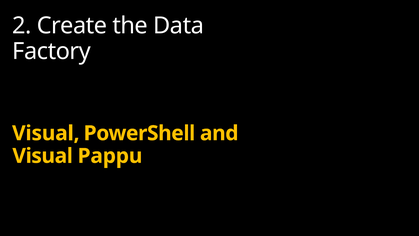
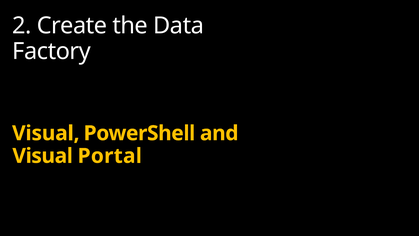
Pappu: Pappu -> Portal (110, 156)
